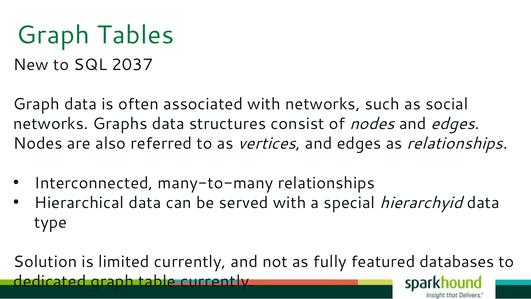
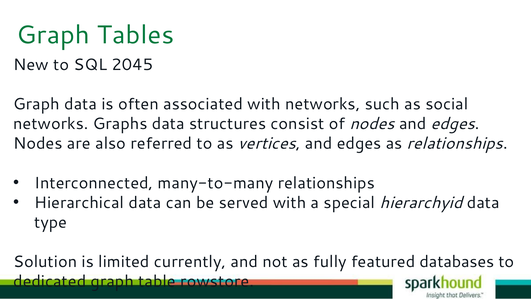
2037: 2037 -> 2045 (132, 65)
table currently: currently -> rowstore (217, 281)
